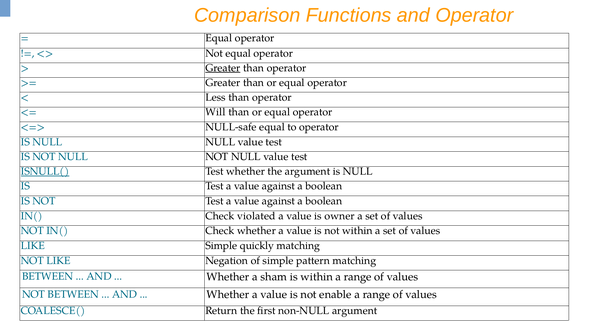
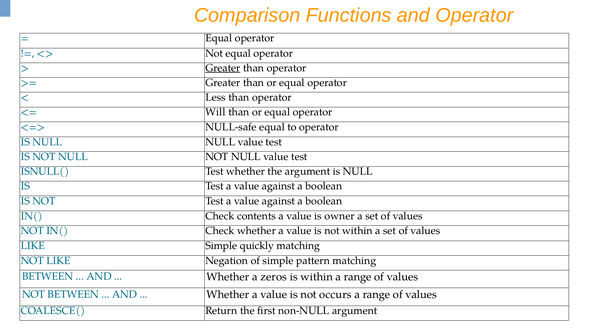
ISNULL( underline: present -> none (45, 171)
violated: violated -> contents (256, 216)
sham: sham -> zeros (274, 277)
enable: enable -> occurs (335, 294)
